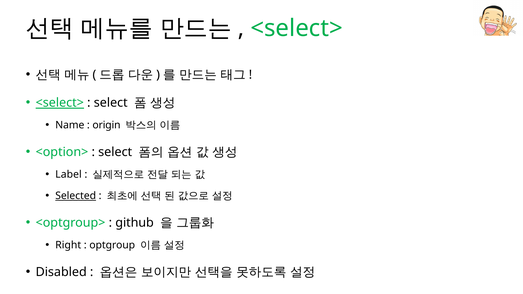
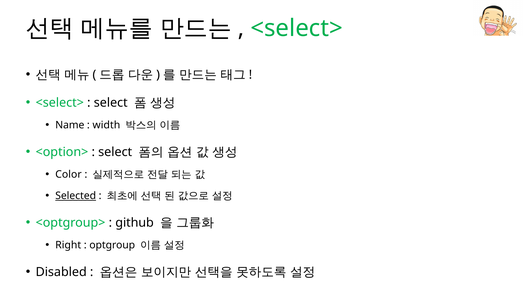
<select> underline: present -> none (60, 103)
origin: origin -> width (106, 125)
Label: Label -> Color (68, 175)
